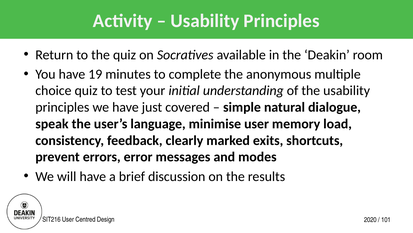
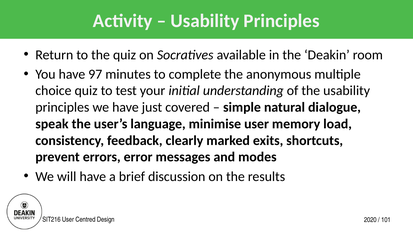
19: 19 -> 97 (95, 74)
